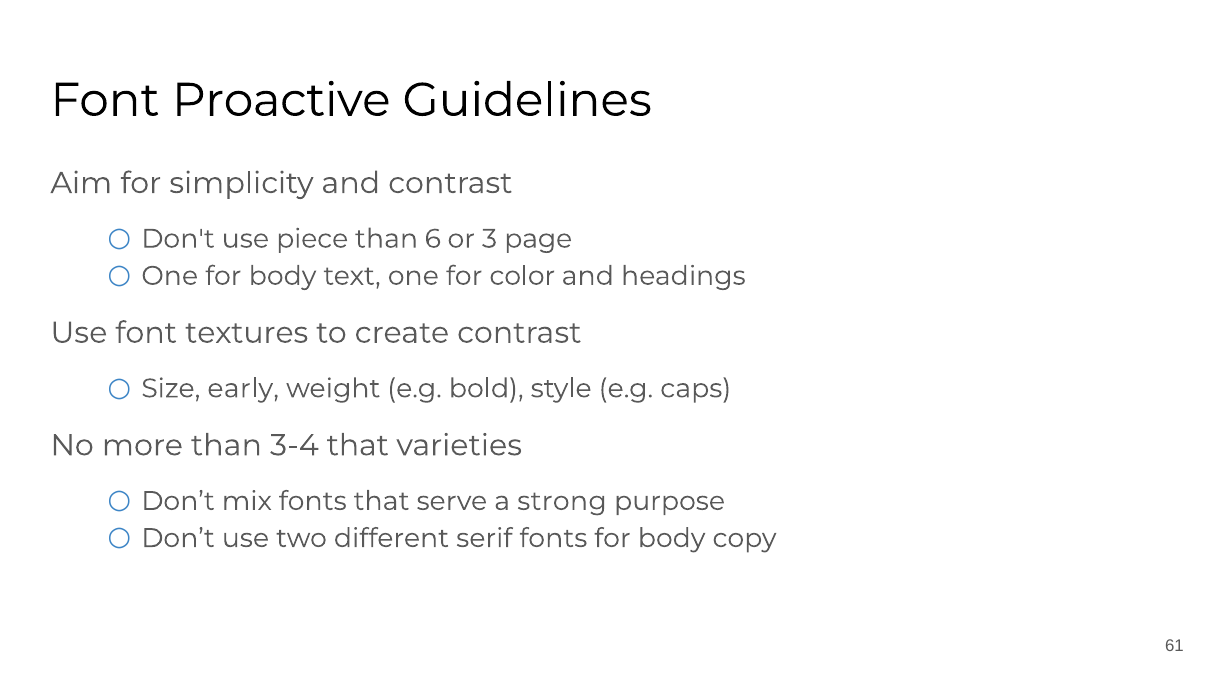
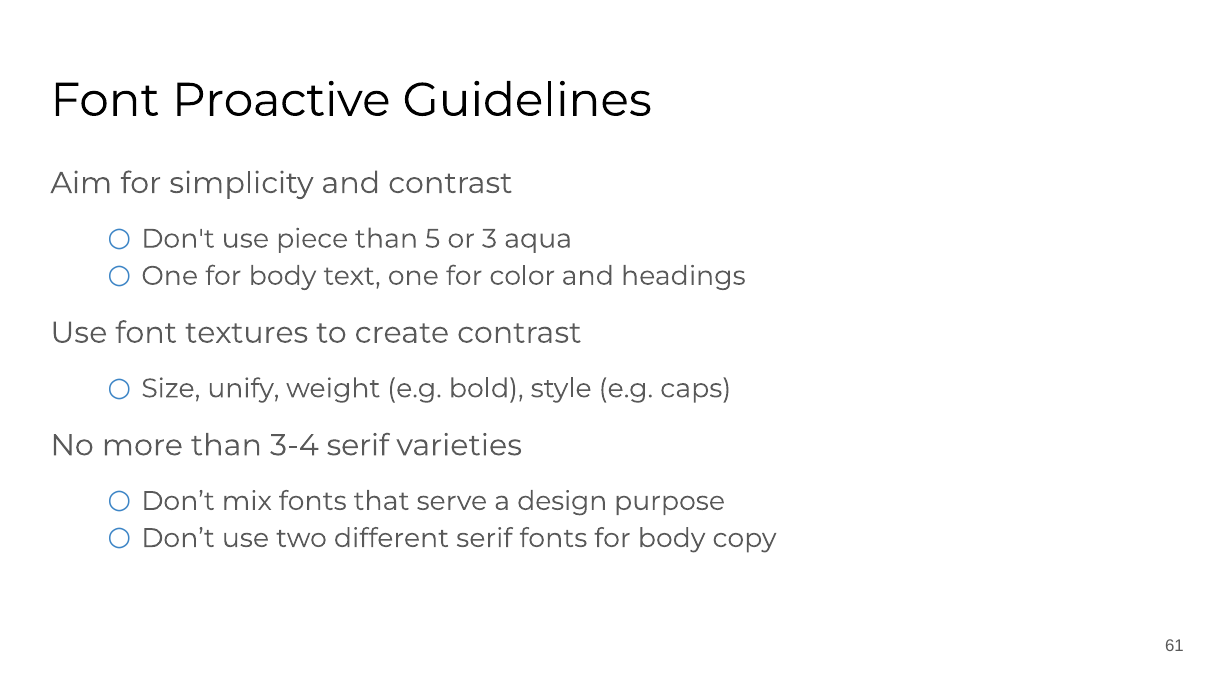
6: 6 -> 5 (433, 239)
page: page -> aqua (538, 239)
early: early -> unify (243, 388)
3-4 that: that -> serif (358, 445)
strong: strong -> design (562, 501)
